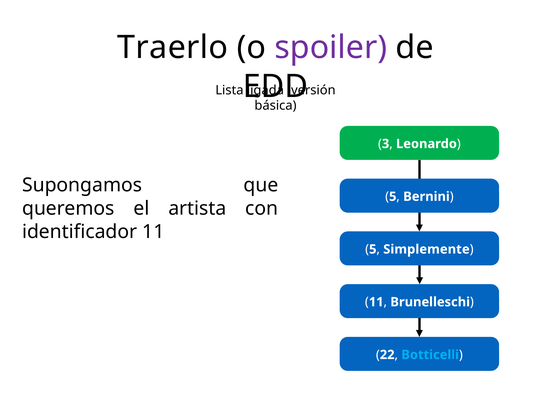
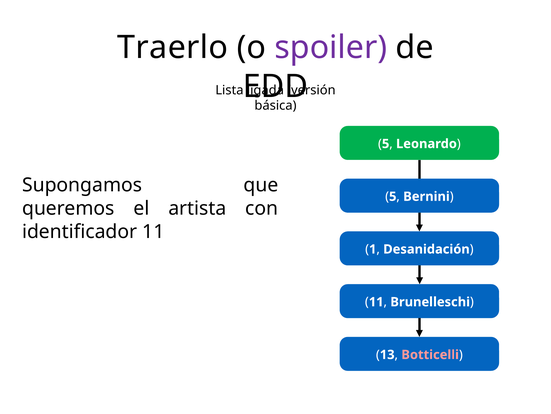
3: 3 -> 5 (386, 144)
5: 5 -> 1 (373, 249)
Simplemente: Simplemente -> Desanidación (426, 249)
22: 22 -> 13 (387, 354)
Botticelli colour: light blue -> pink (430, 354)
